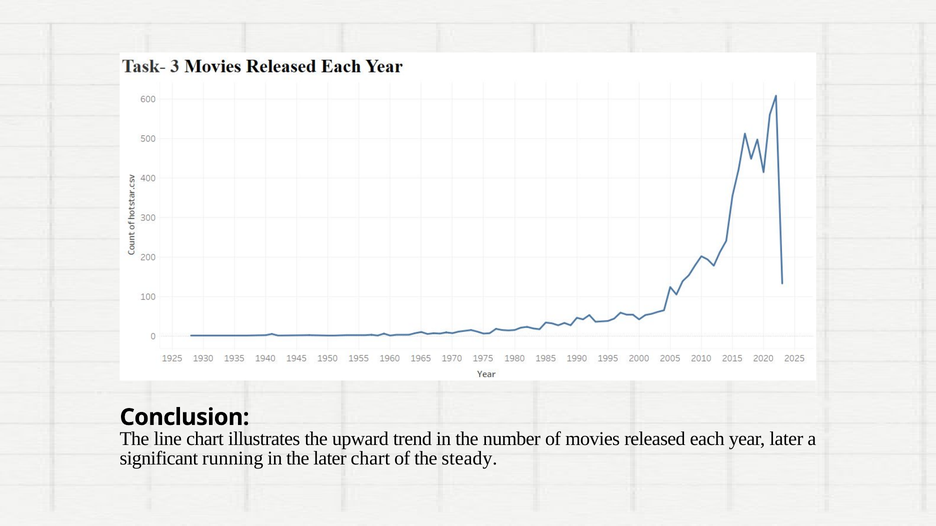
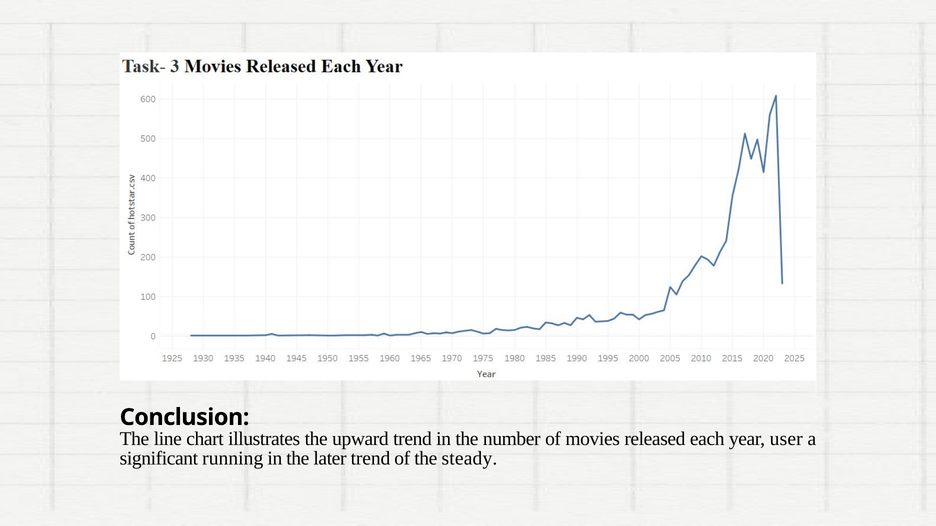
year later: later -> user (786, 439)
later chart: chart -> trend (370, 459)
